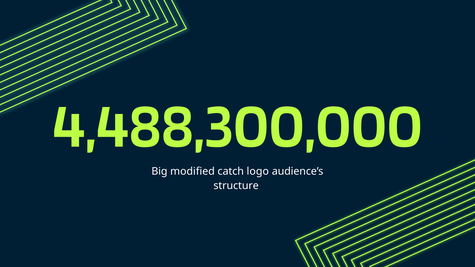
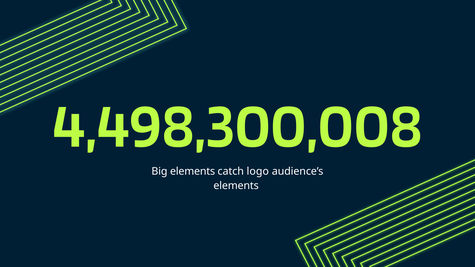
4,488,300,000: 4,488,300,000 -> 4,498,300,008 (238, 126)
Big modified: modified -> elements (193, 171)
structure: structure -> elements (236, 186)
